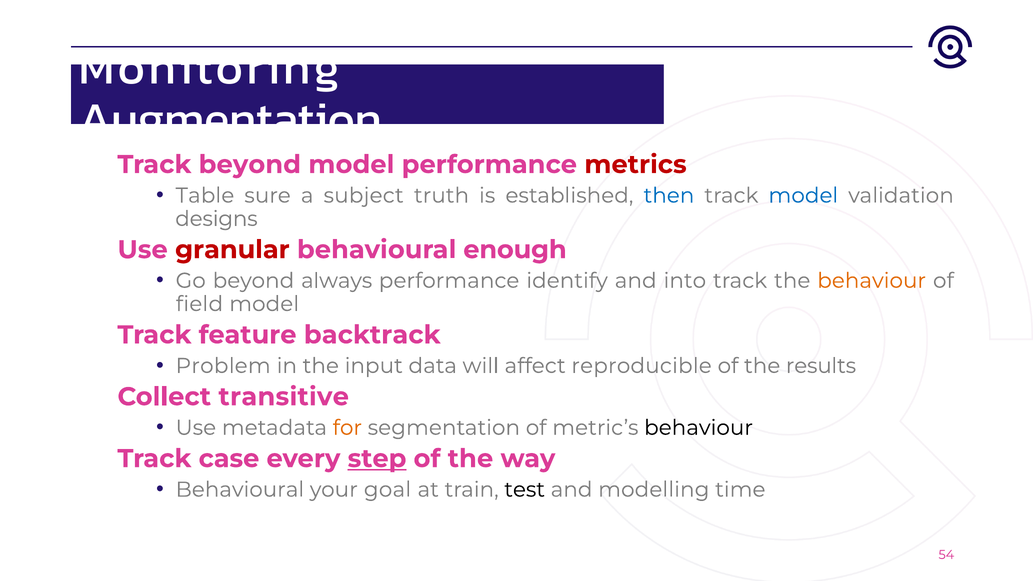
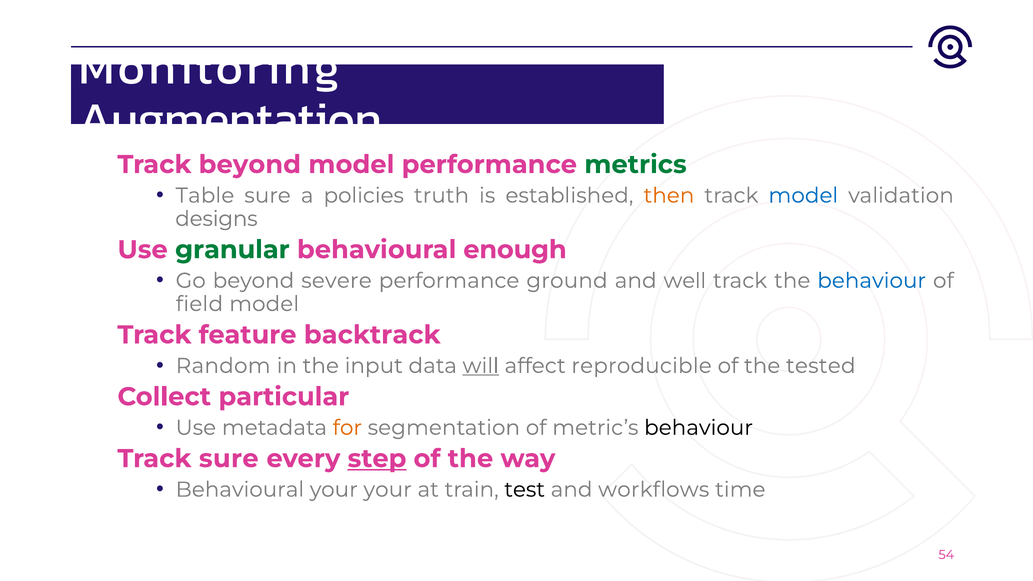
metrics colour: red -> green (636, 165)
subject: subject -> policies (364, 196)
then colour: blue -> orange (669, 196)
granular colour: red -> green (232, 250)
always: always -> severe (336, 281)
identify: identify -> ground (567, 281)
into: into -> well (685, 281)
behaviour colour: orange -> blue (872, 281)
Problem: Problem -> Random (223, 366)
will underline: none -> present (481, 366)
results: results -> tested (821, 366)
transitive: transitive -> particular (284, 397)
Track case: case -> sure (229, 459)
your goal: goal -> your (388, 490)
modelling: modelling -> workflows (654, 490)
